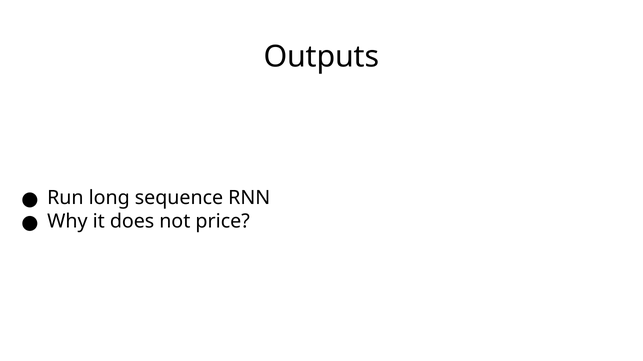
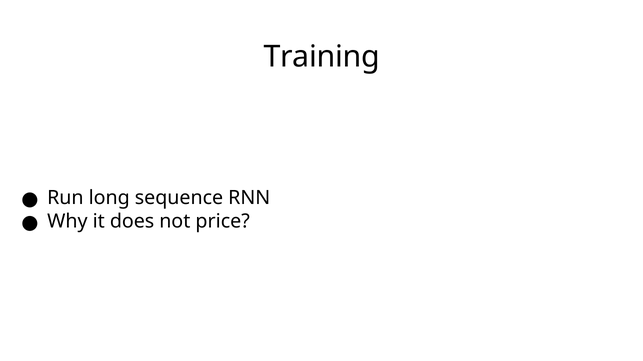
Outputs: Outputs -> Training (322, 57)
